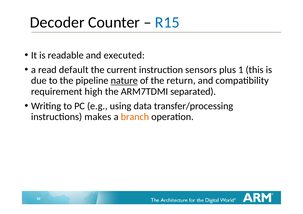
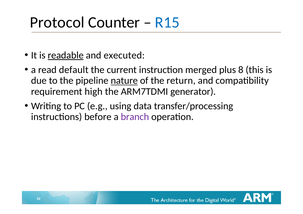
Decoder: Decoder -> Protocol (57, 22)
readable underline: none -> present (66, 55)
sensors: sensors -> merged (201, 70)
1: 1 -> 8 (241, 70)
separated: separated -> generator (193, 92)
makes: makes -> before (98, 117)
branch colour: orange -> purple (135, 117)
